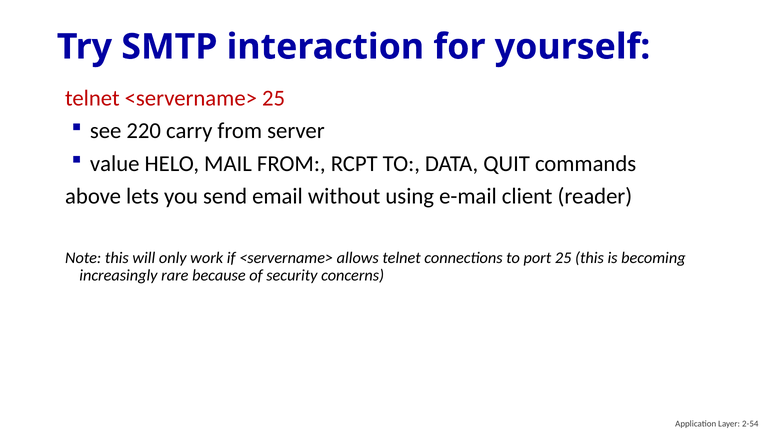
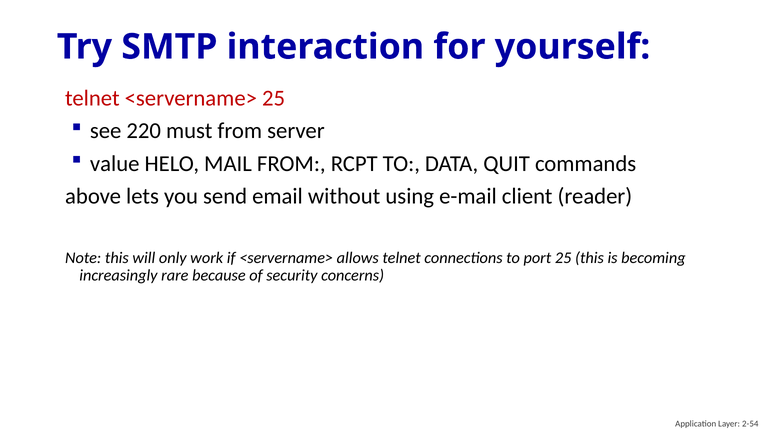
carry: carry -> must (189, 131)
